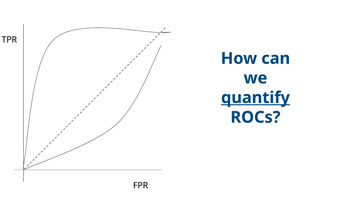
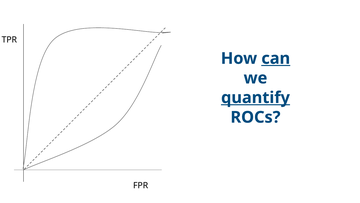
can underline: none -> present (276, 58)
